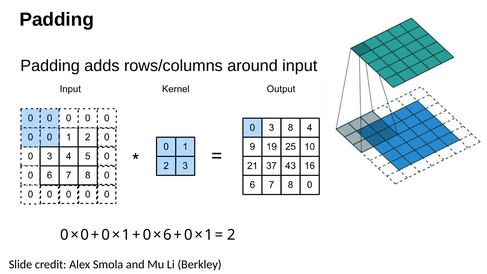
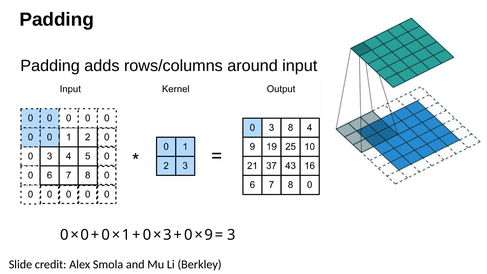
6: 6 -> 3 (167, 235)
1: 1 -> 9 (209, 235)
2: 2 -> 3 (231, 235)
